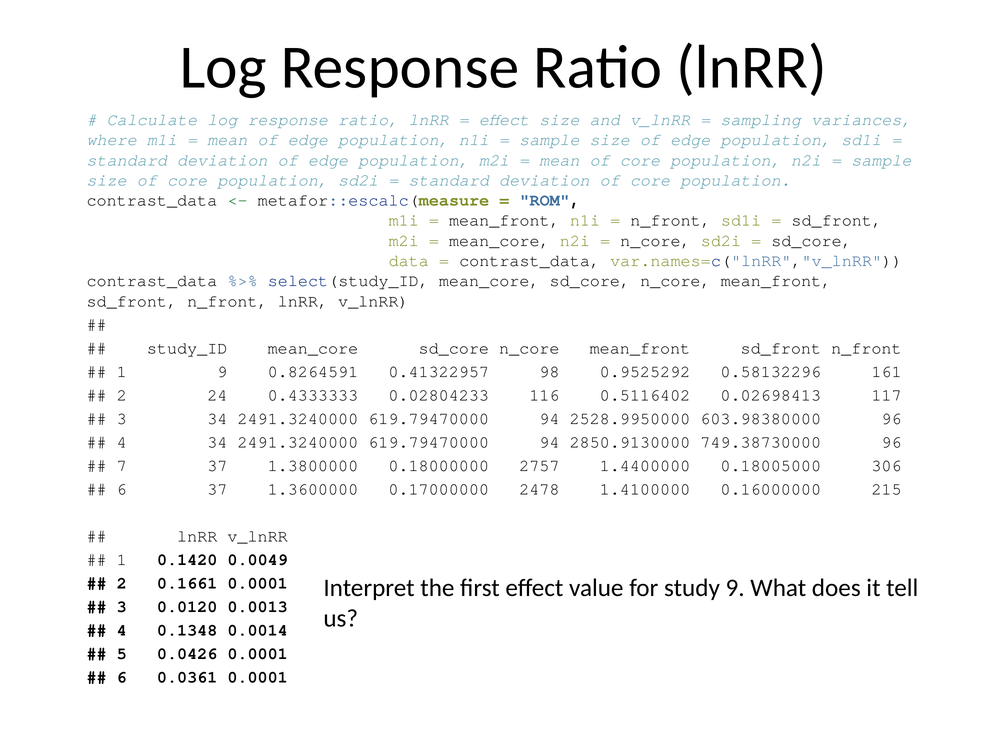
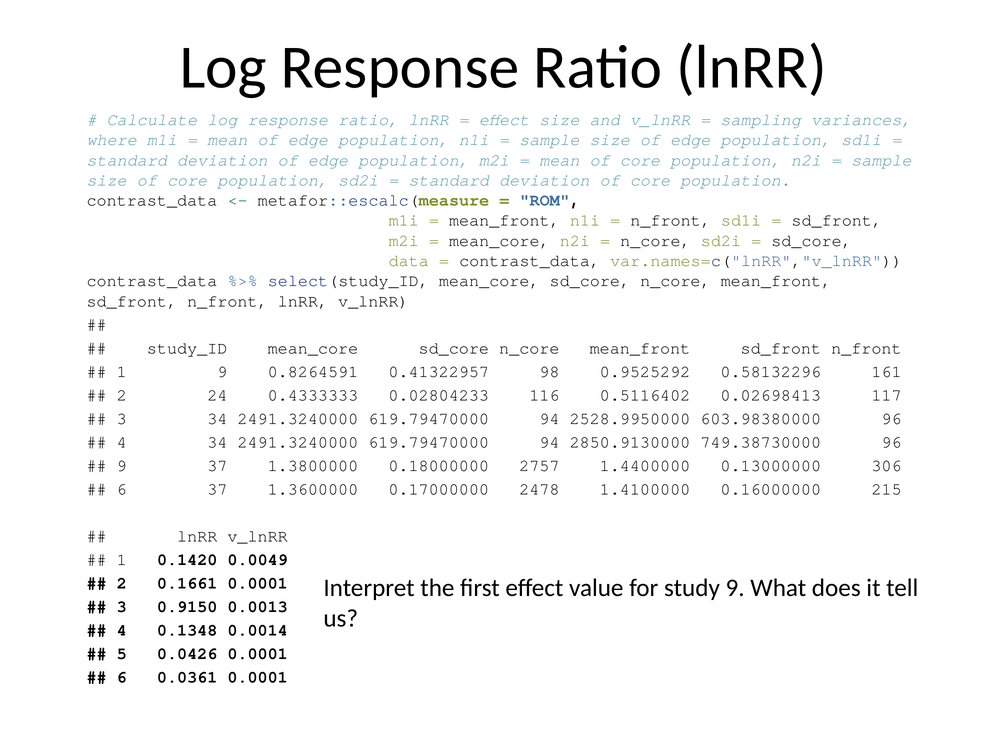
7: 7 -> 9 (122, 466)
0.18005000: 0.18005000 -> 0.13000000 (771, 466)
0.0120: 0.0120 -> 0.9150 (187, 607)
